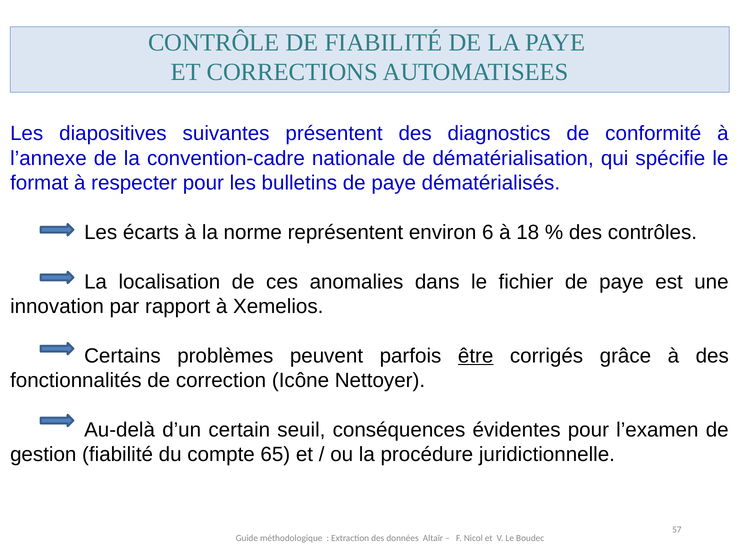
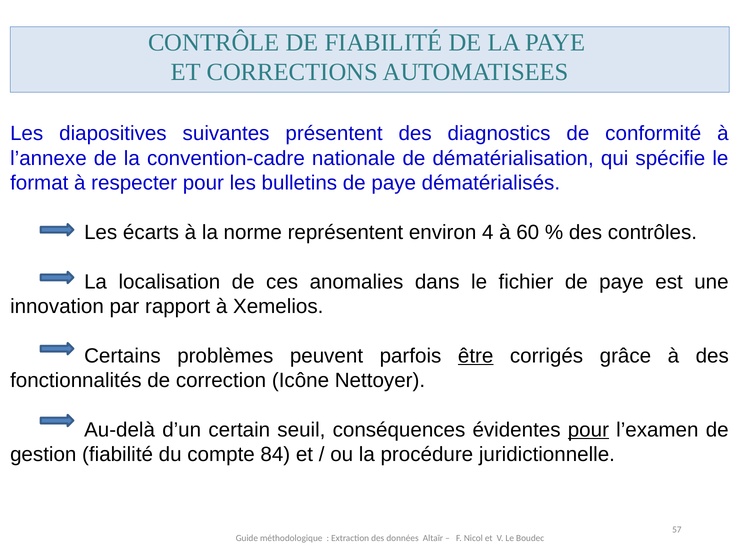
6: 6 -> 4 (488, 232)
18: 18 -> 60 (528, 232)
pour underline: none -> present (588, 430)
65: 65 -> 84 (275, 454)
